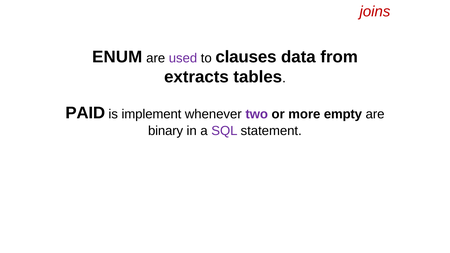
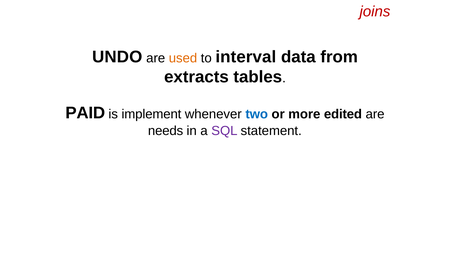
ENUM: ENUM -> UNDO (117, 57)
used colour: purple -> orange (183, 58)
clauses: clauses -> interval (246, 57)
two colour: purple -> blue (257, 114)
empty: empty -> edited (343, 114)
binary: binary -> needs (166, 131)
